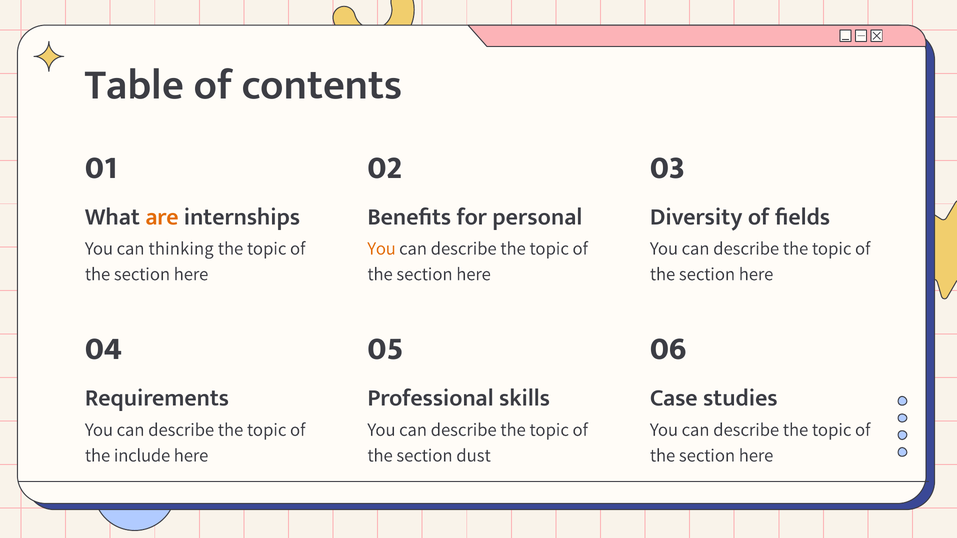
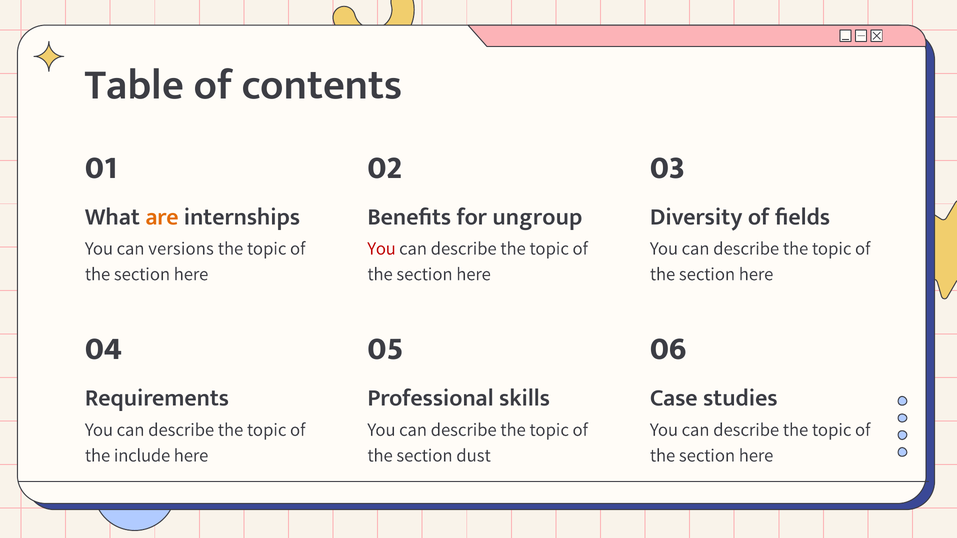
personal: personal -> ungroup (537, 217)
thinking: thinking -> versions (181, 249)
You colour: orange -> red (382, 249)
